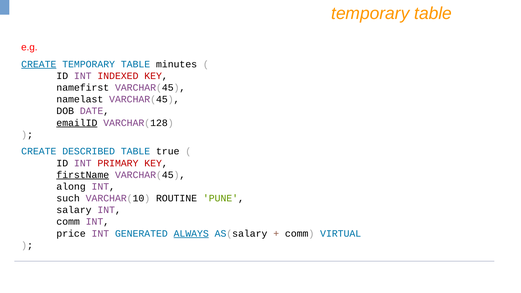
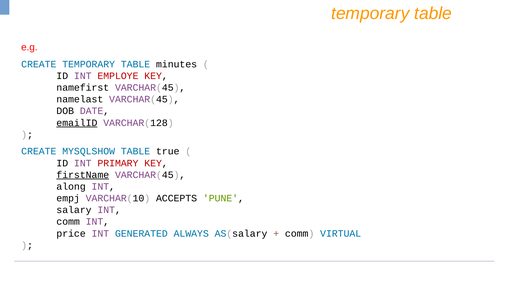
CREATE underline: present -> none (39, 64)
INDEXED: INDEXED -> EMPLOYE (118, 76)
DESCRIBED: DESCRIBED -> MYSQLSHOW (89, 151)
such: such -> empj (68, 198)
ROUTINE: ROUTINE -> ACCEPTS (177, 198)
ALWAYS underline: present -> none (191, 234)
